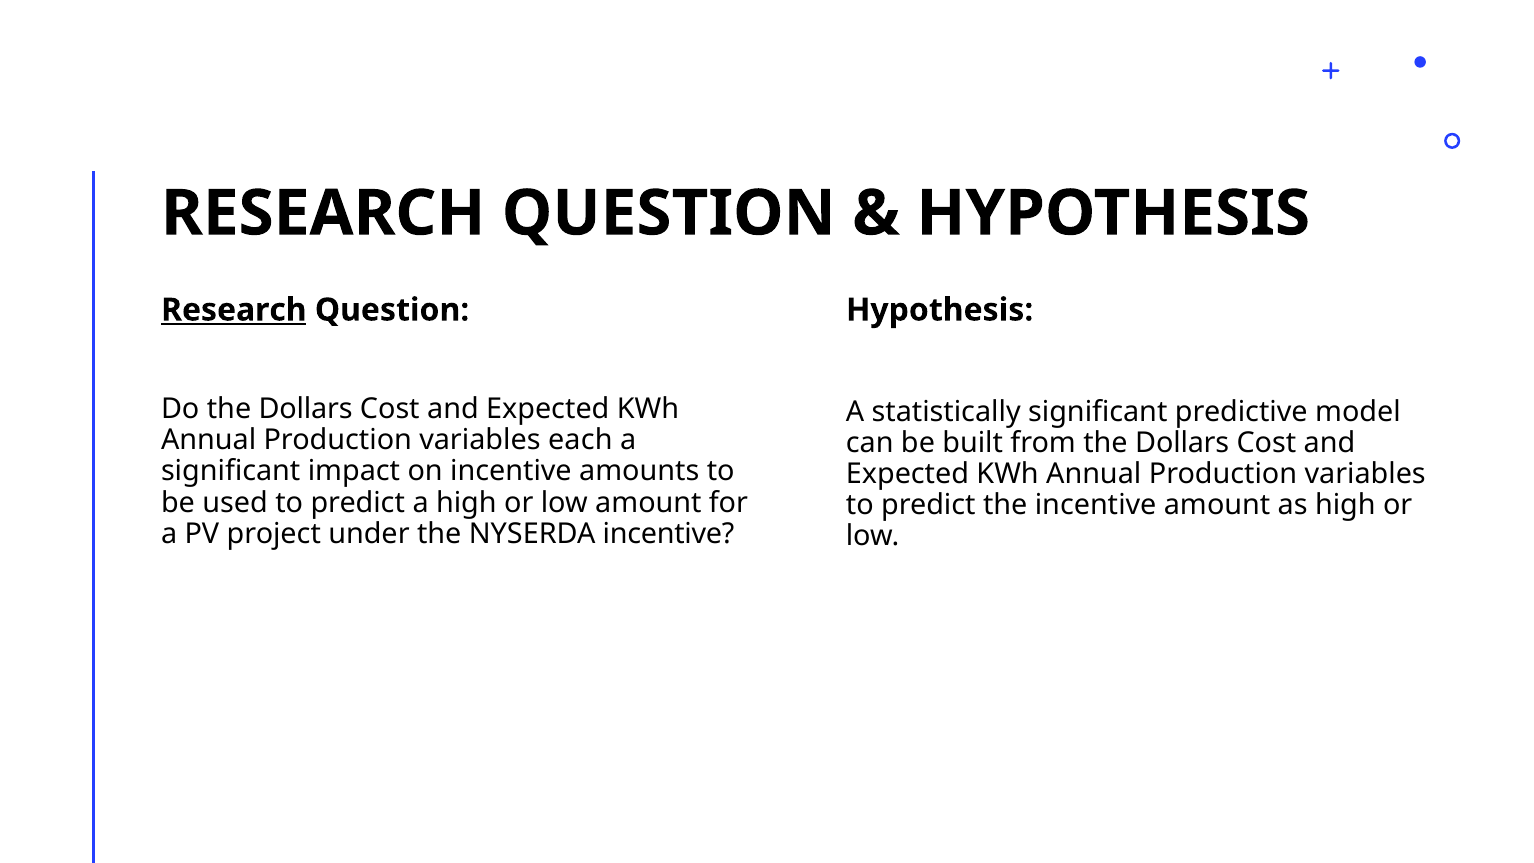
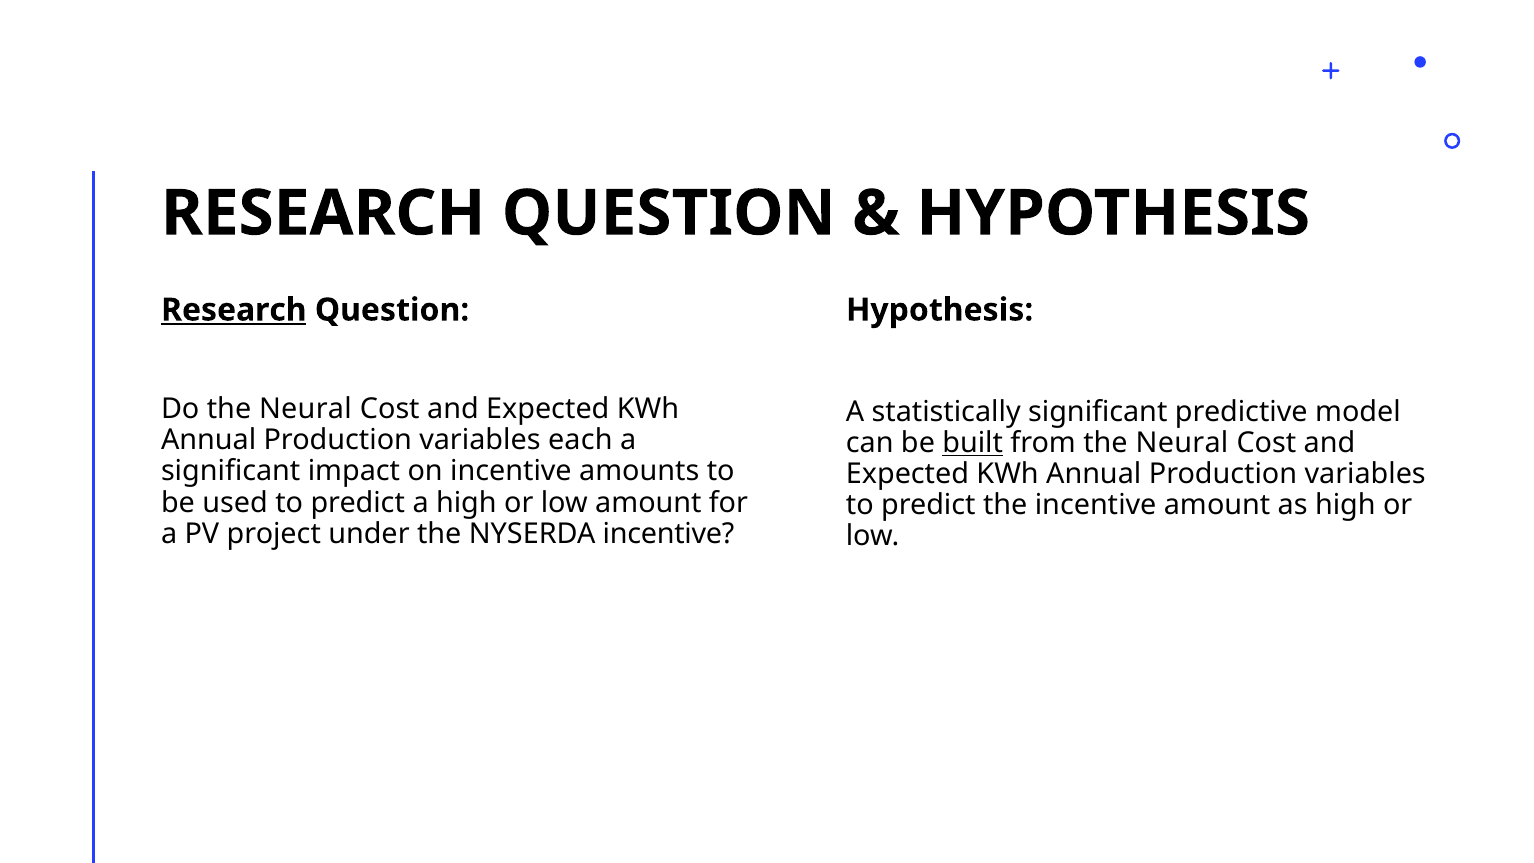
Do the Dollars: Dollars -> Neural (305, 409)
built underline: none -> present (973, 443)
from the Dollars: Dollars -> Neural (1182, 443)
